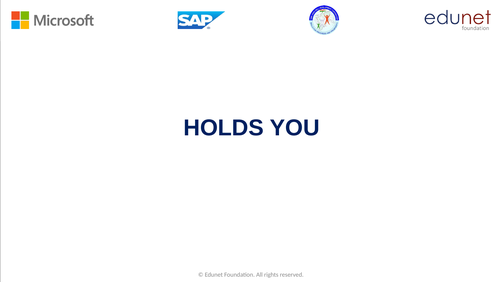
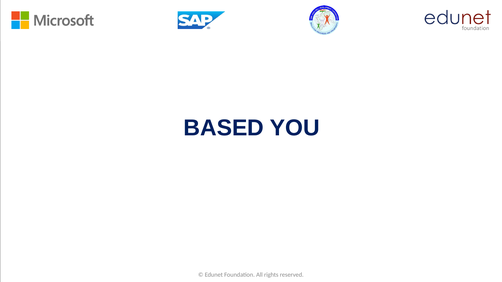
HOLDS: HOLDS -> BASED (224, 128)
